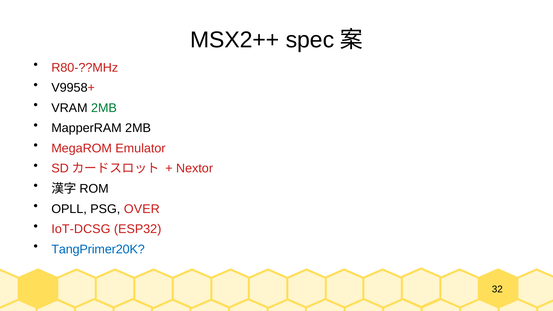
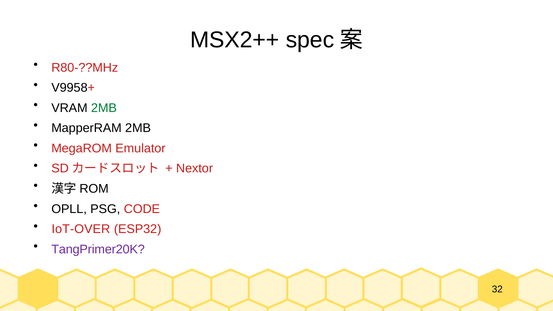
OVER: OVER -> CODE (142, 209)
IoT-DCSG: IoT-DCSG -> IoT-OVER (81, 229)
TangPrimer20K colour: blue -> purple (98, 249)
